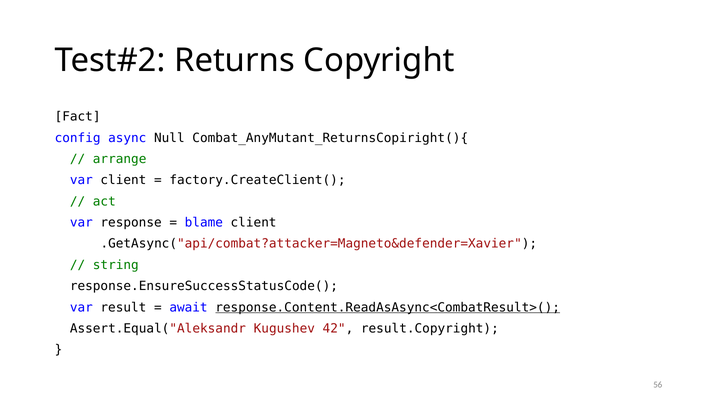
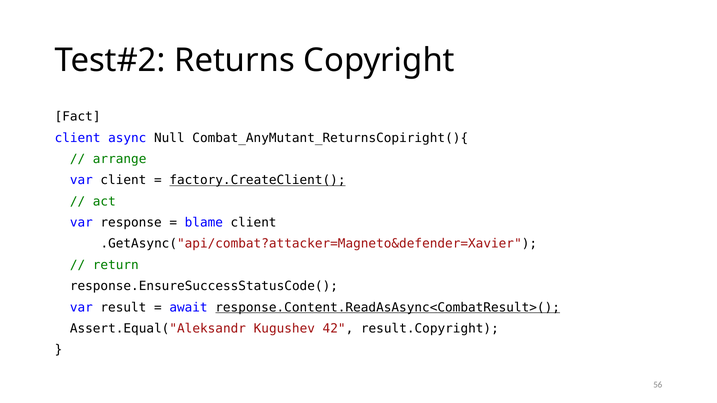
config: config -> client (78, 138)
factory.CreateClient( underline: none -> present (257, 180)
string: string -> return (116, 265)
